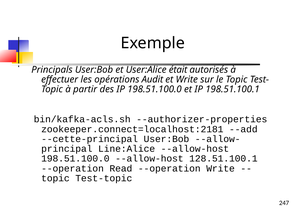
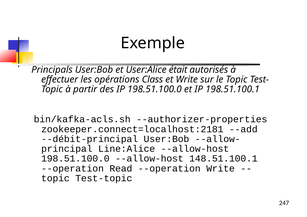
Audit: Audit -> Class (152, 79)
--cette-principal: --cette-principal -> --débit-principal (90, 139)
128.51.100.1: 128.51.100.1 -> 148.51.100.1 (223, 159)
